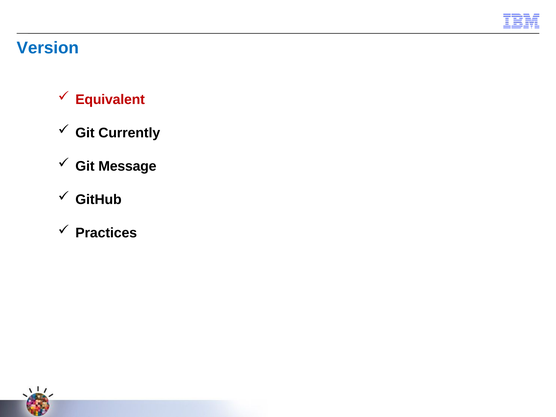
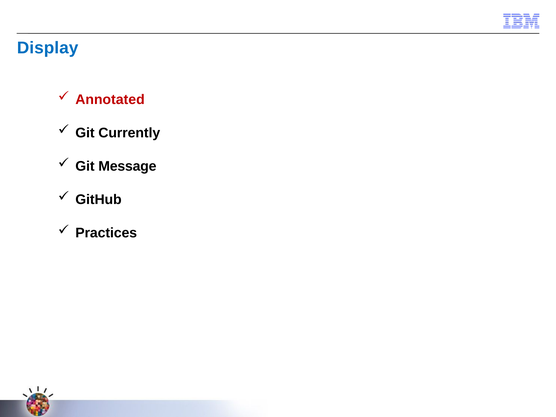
Version: Version -> Display (48, 48)
Equivalent: Equivalent -> Annotated (110, 100)
